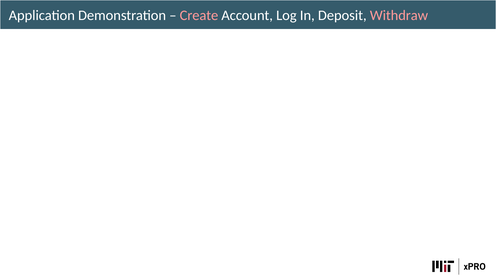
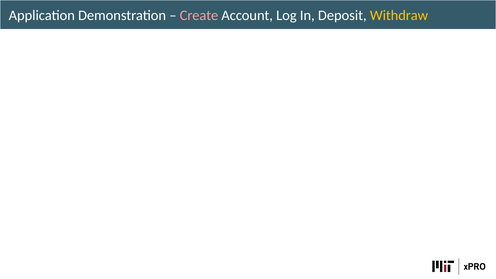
Withdraw colour: pink -> yellow (399, 15)
